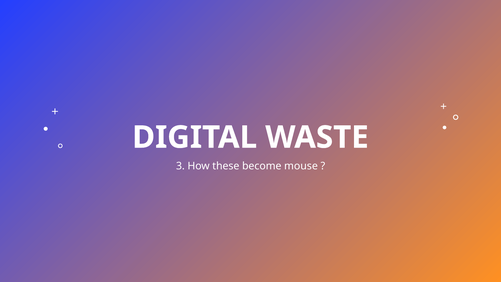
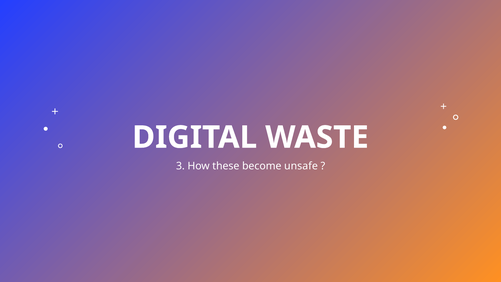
mouse: mouse -> unsafe (301, 166)
